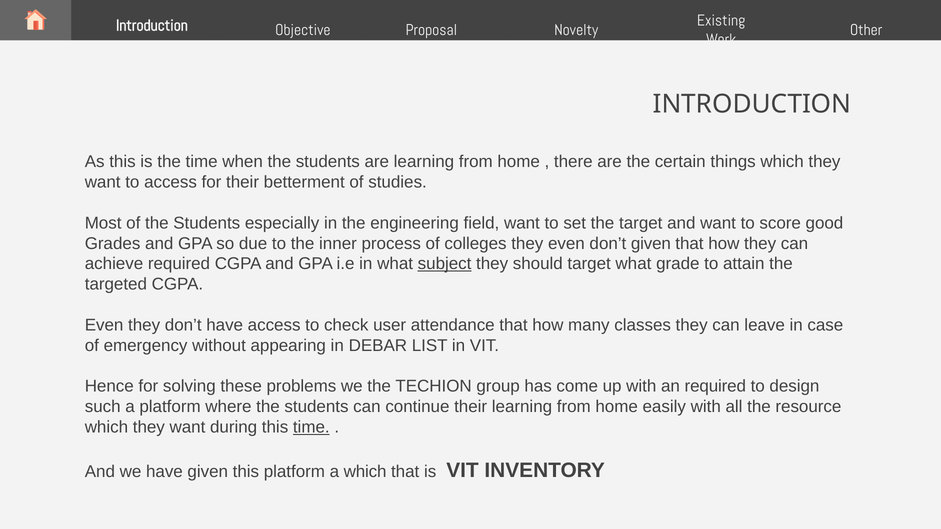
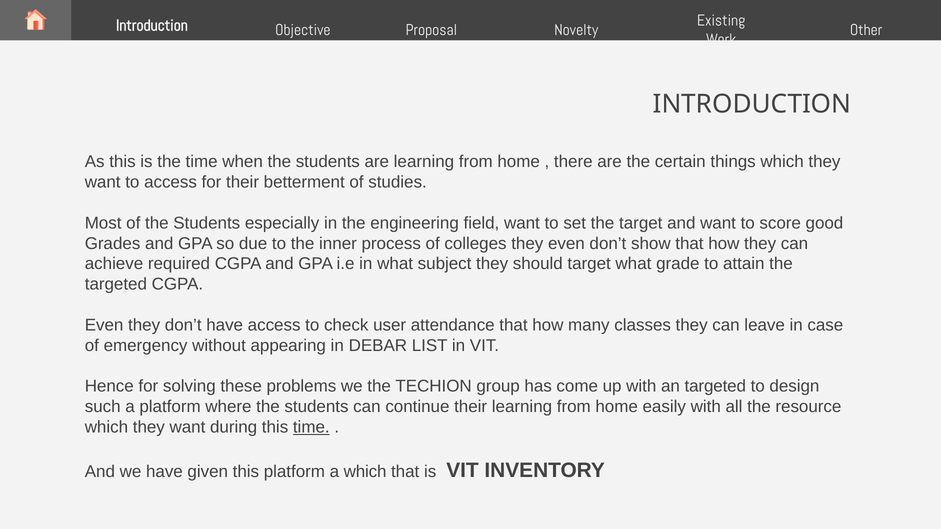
don’t given: given -> show (651, 244)
subject underline: present -> none (445, 264)
an required: required -> targeted (715, 387)
